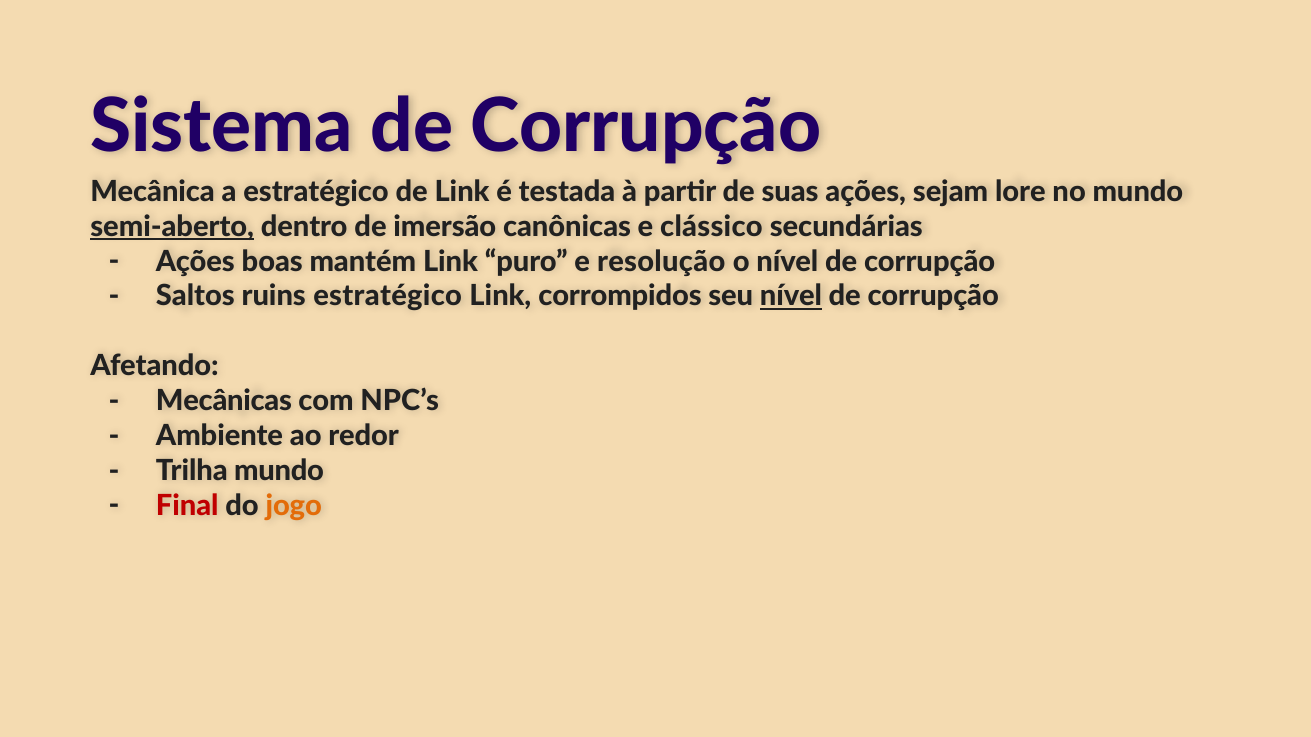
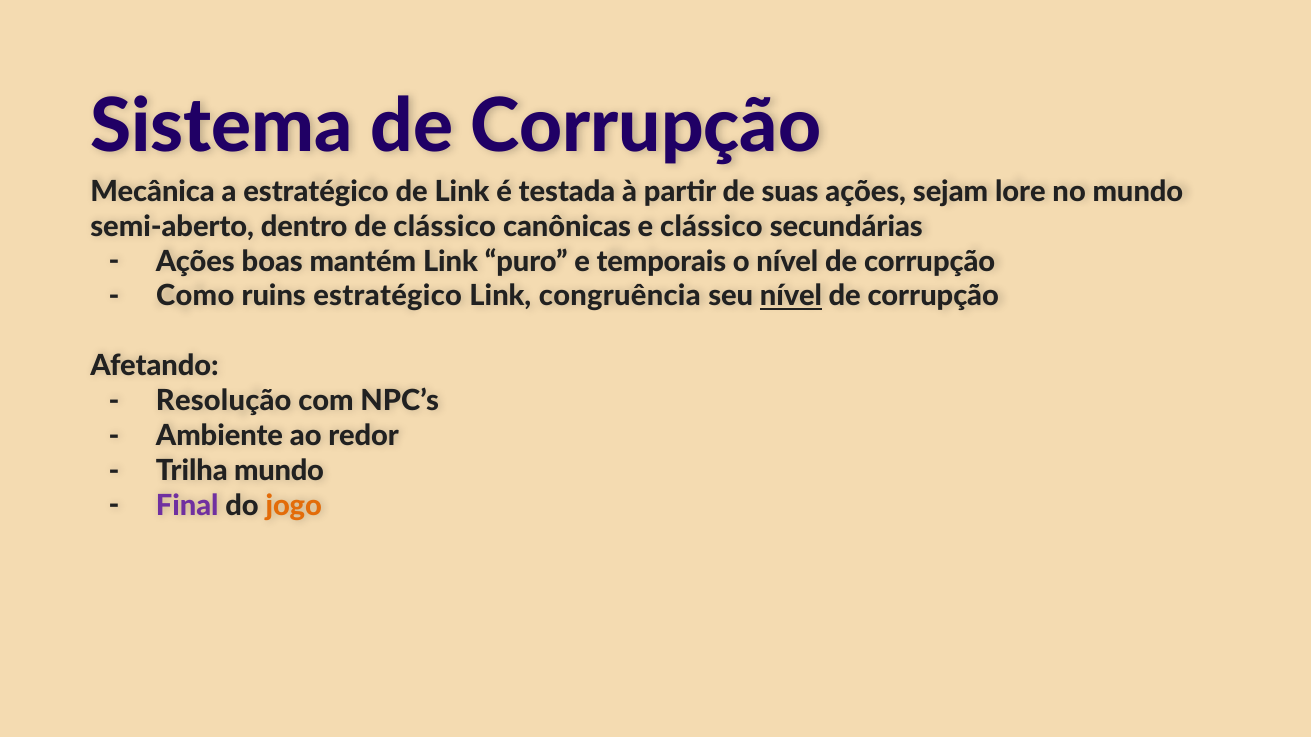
semi-aberto underline: present -> none (172, 227)
de imersão: imersão -> clássico (445, 227)
resolução: resolução -> temporais (661, 262)
Saltos: Saltos -> Como (195, 297)
corrompidos: corrompidos -> congruência (620, 297)
Mecânicas: Mecânicas -> Resolução (224, 401)
Final colour: red -> purple (187, 506)
